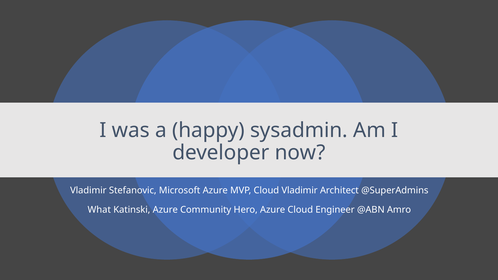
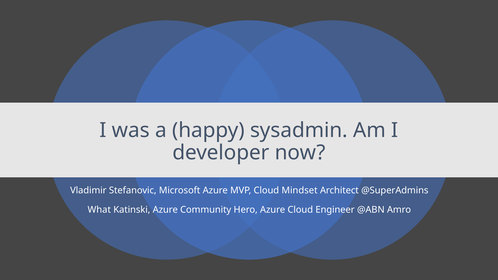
Cloud Vladimir: Vladimir -> Mindset (300, 190)
